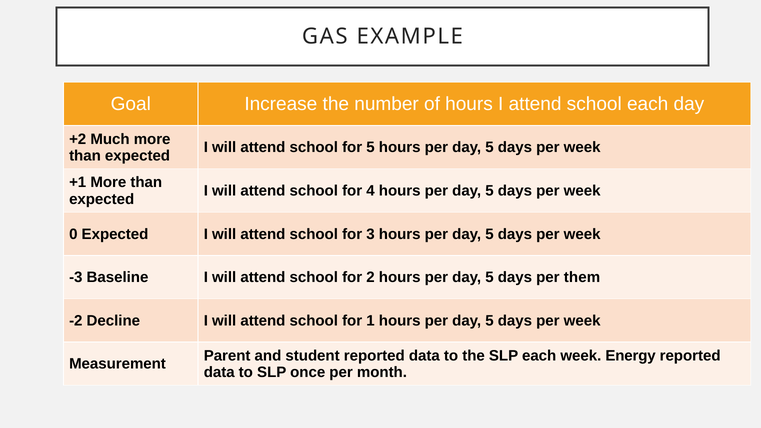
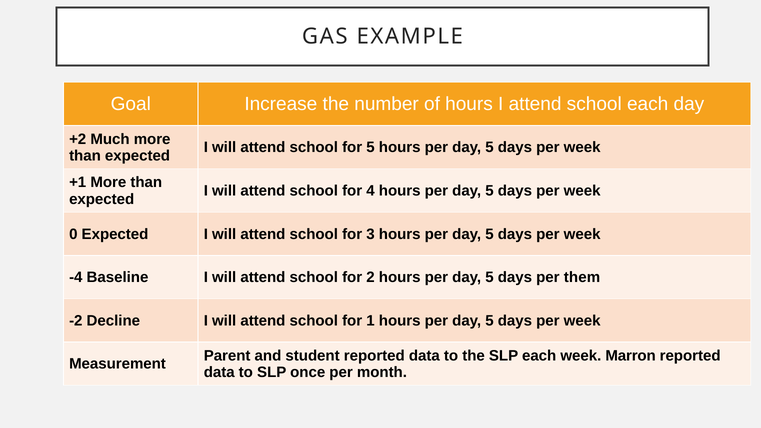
-3: -3 -> -4 (76, 277)
Energy: Energy -> Marron (631, 356)
